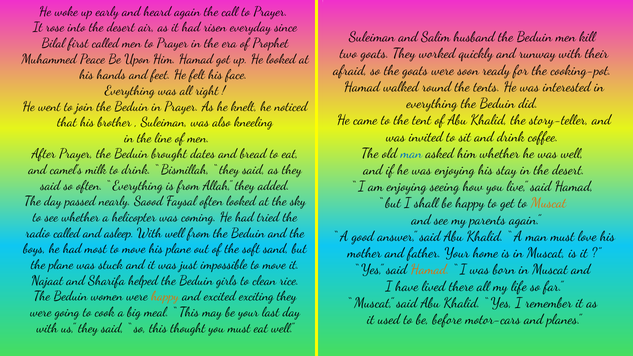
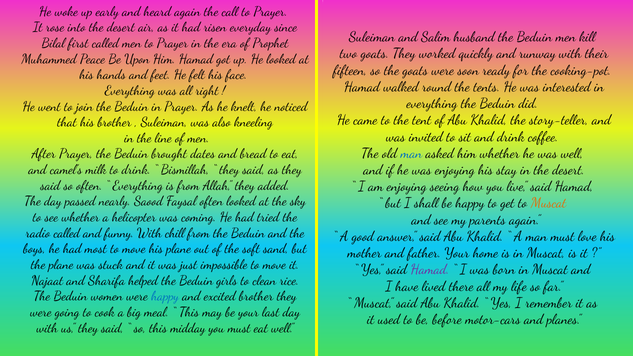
afraid: afraid -> fifteen (350, 70)
asleep: asleep -> funny (119, 233)
With well: well -> chill (175, 233)
Hamad colour: orange -> purple (430, 269)
happy colour: orange -> blue (165, 296)
excited exciting: exciting -> brother (256, 296)
thought: thought -> midday (188, 328)
